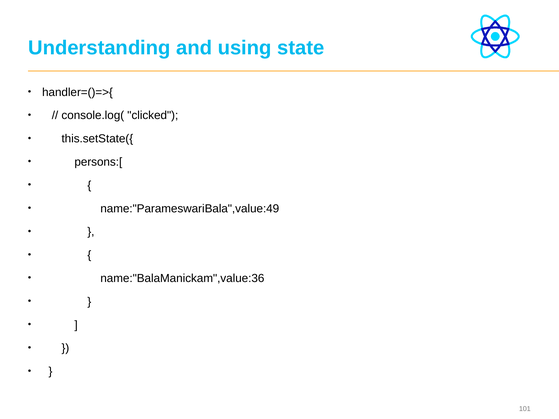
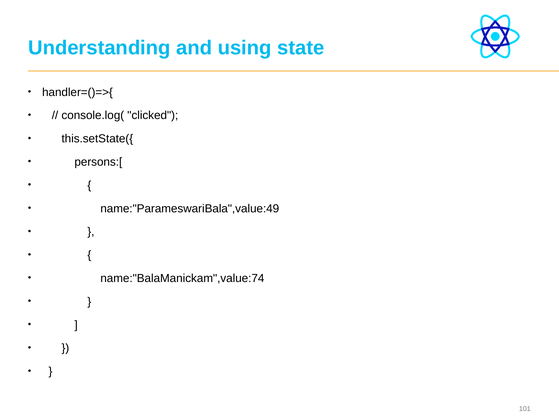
name:"BalaManickam",value:36: name:"BalaManickam",value:36 -> name:"BalaManickam",value:74 (182, 278)
